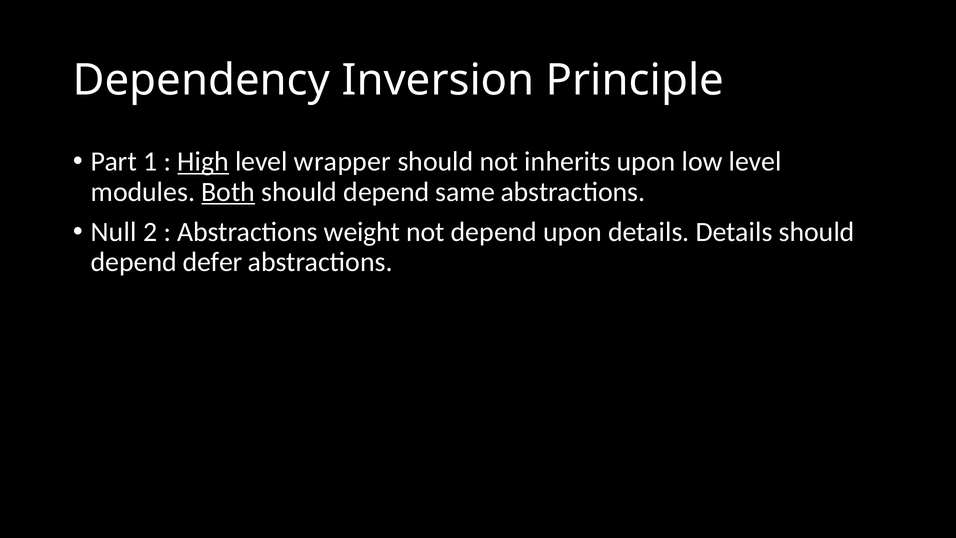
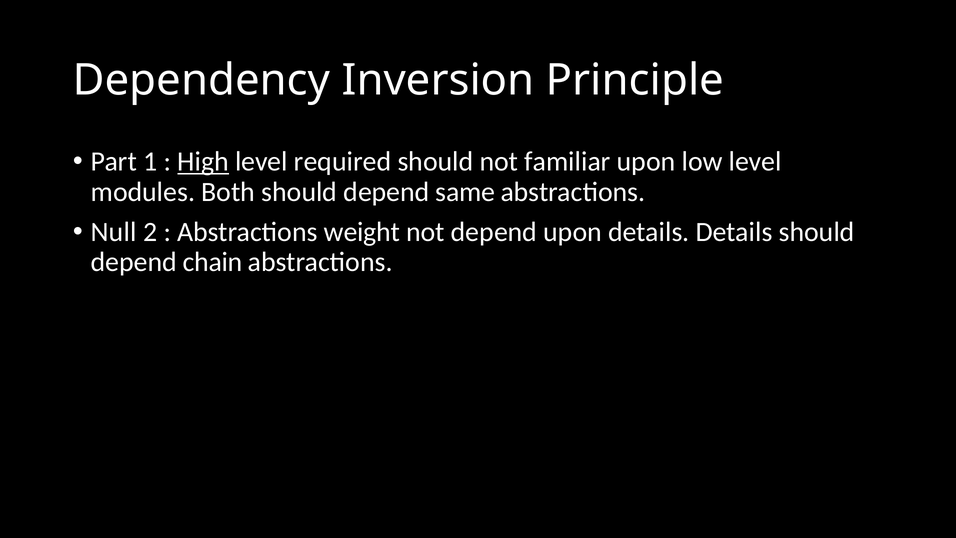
wrapper: wrapper -> required (343, 162)
inherits: inherits -> familiar (567, 162)
Both underline: present -> none (228, 192)
defer: defer -> chain (213, 262)
